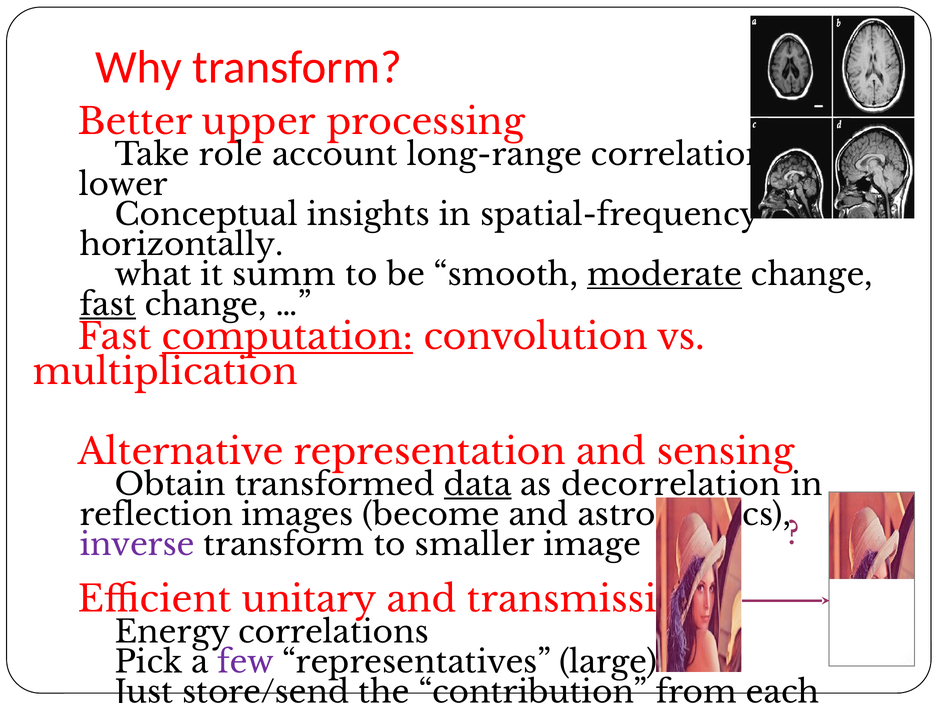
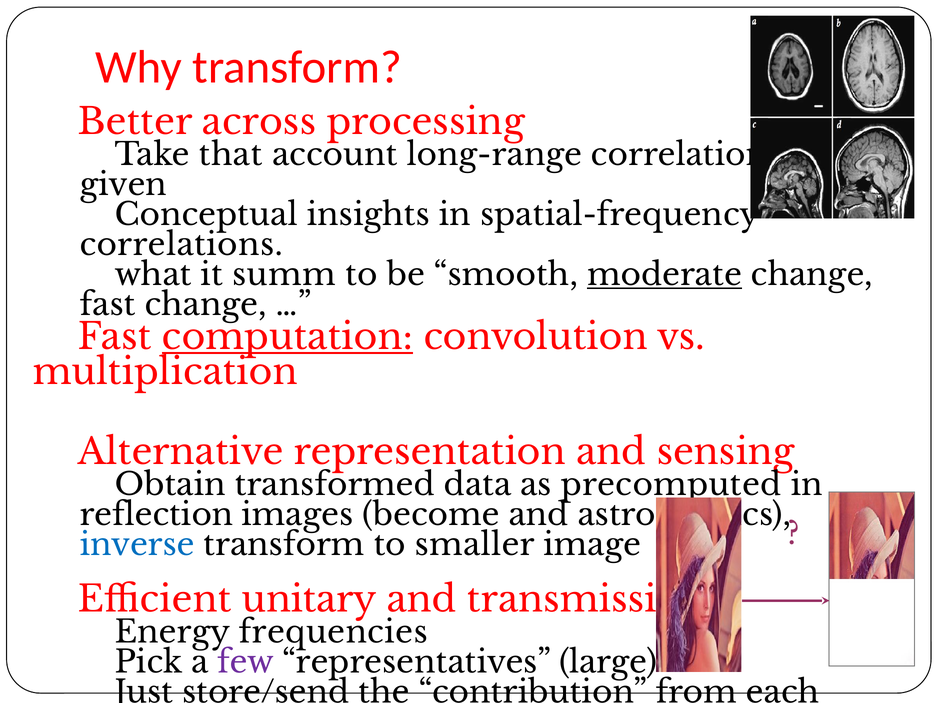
upper: upper -> across (259, 122)
role: role -> that (231, 155)
lower: lower -> given (123, 185)
horizontally: horizontally -> correlations (181, 245)
fast underline: present -> none (108, 305)
data underline: present -> none (478, 485)
decorrelation: decorrelation -> precomputed (671, 485)
inverse colour: purple -> blue (137, 545)
correlations: correlations -> frequencies (333, 633)
